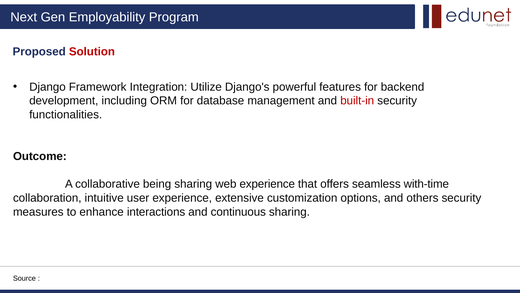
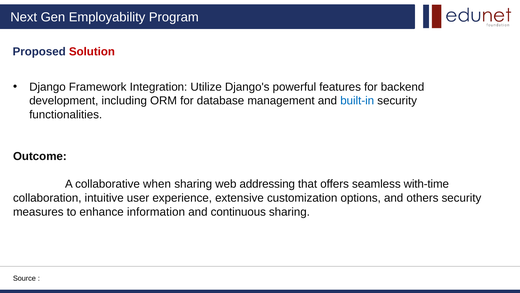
built-in colour: red -> blue (357, 101)
being: being -> when (157, 184)
web experience: experience -> addressing (267, 184)
interactions: interactions -> information (156, 212)
